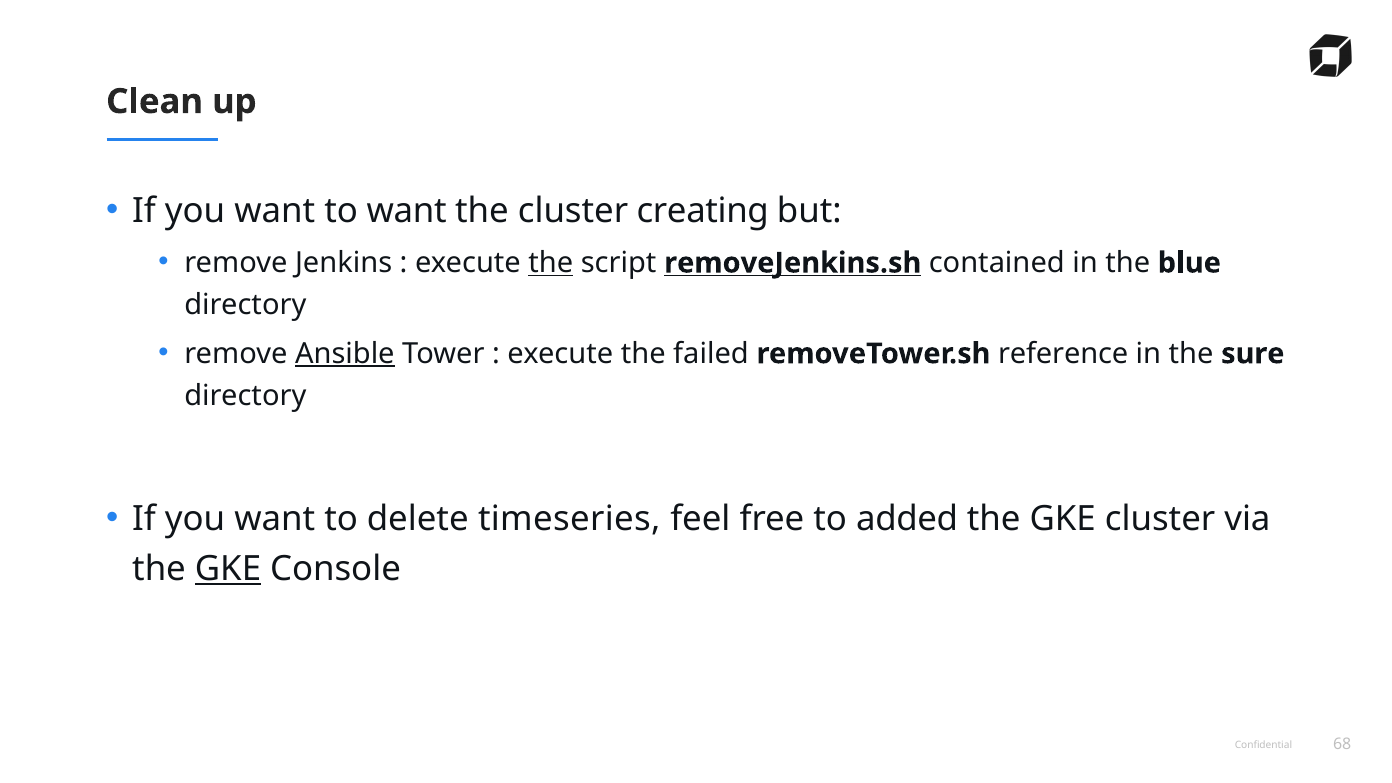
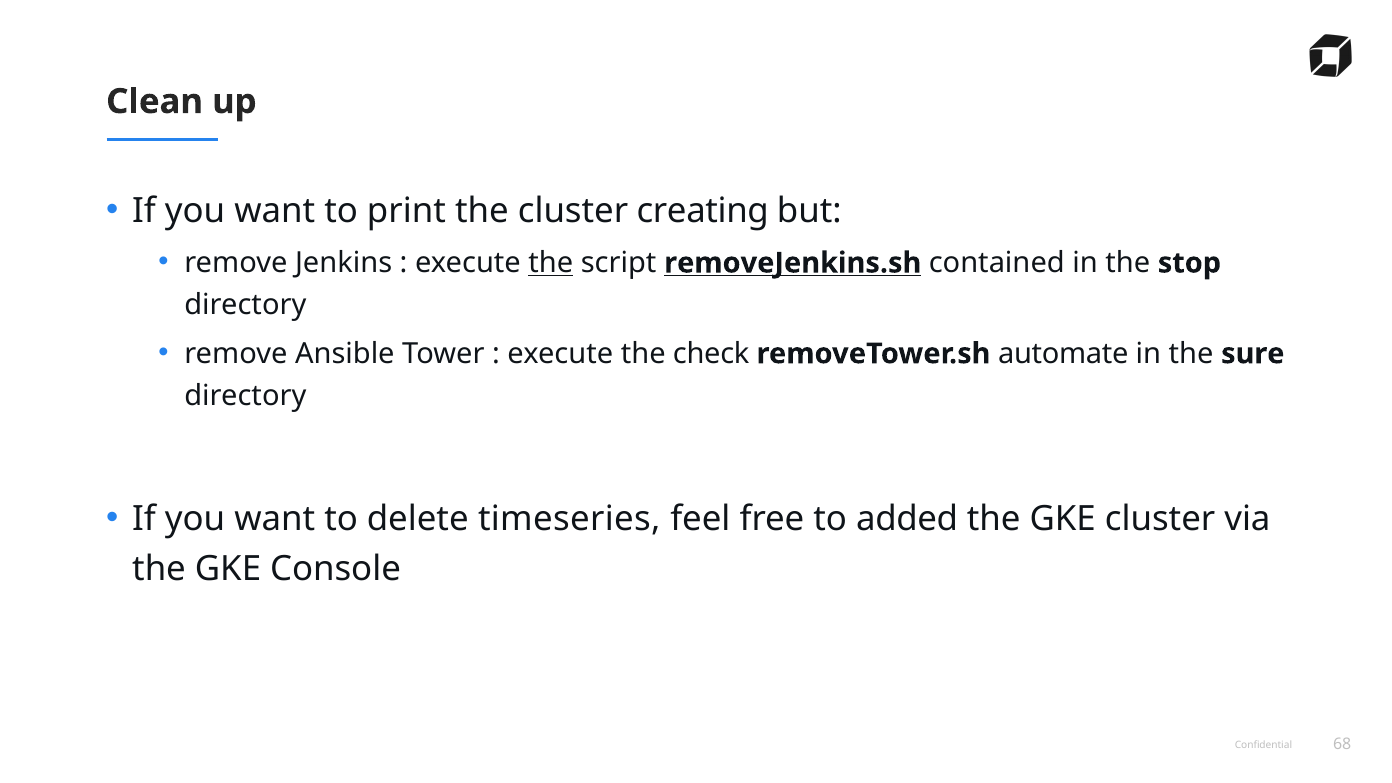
to want: want -> print (406, 211)
blue: blue -> stop (1189, 263)
Ansible underline: present -> none (345, 354)
failed: failed -> check (711, 354)
reference: reference -> automate (1063, 354)
GKE underline: present -> none (228, 569)
